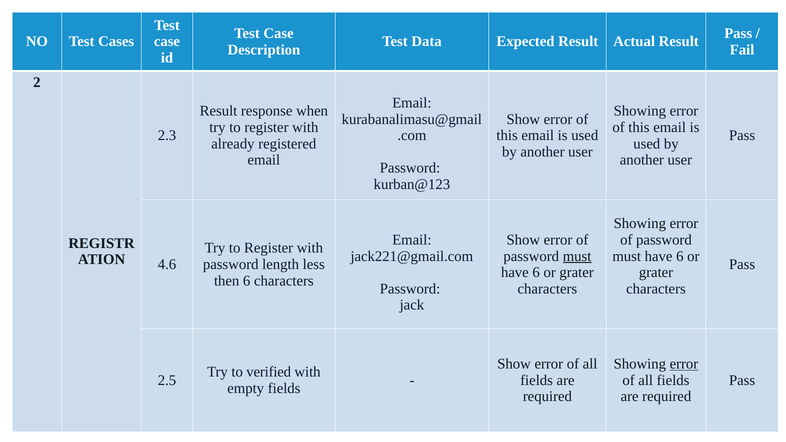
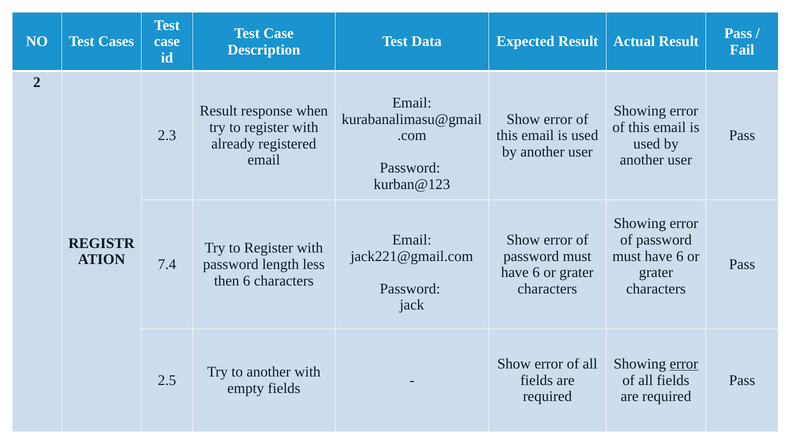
must underline: present -> none (577, 256)
4.6: 4.6 -> 7.4 (167, 264)
to verified: verified -> another (269, 372)
